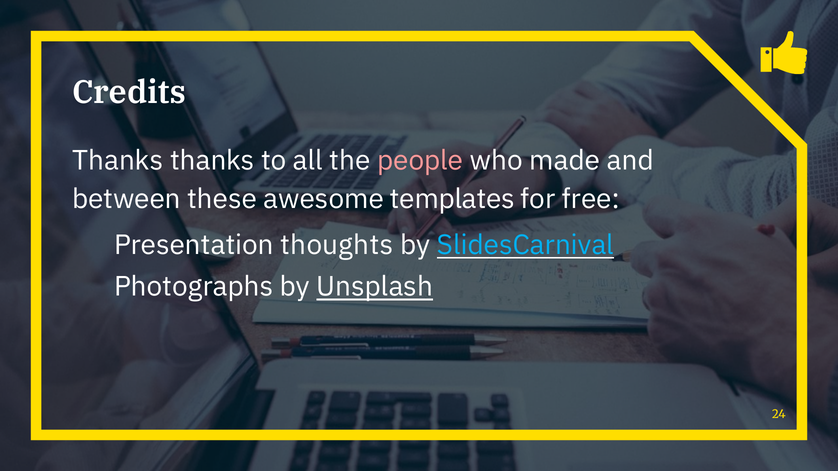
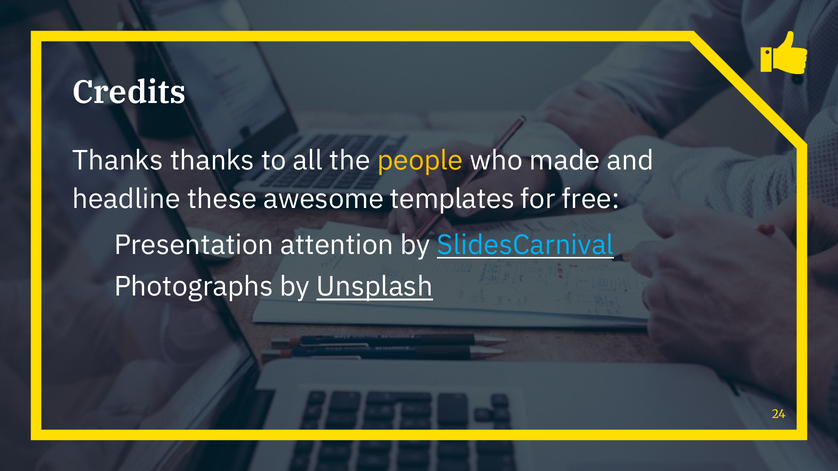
people colour: pink -> yellow (420, 161)
between: between -> headline (126, 199)
thoughts: thoughts -> attention (337, 245)
